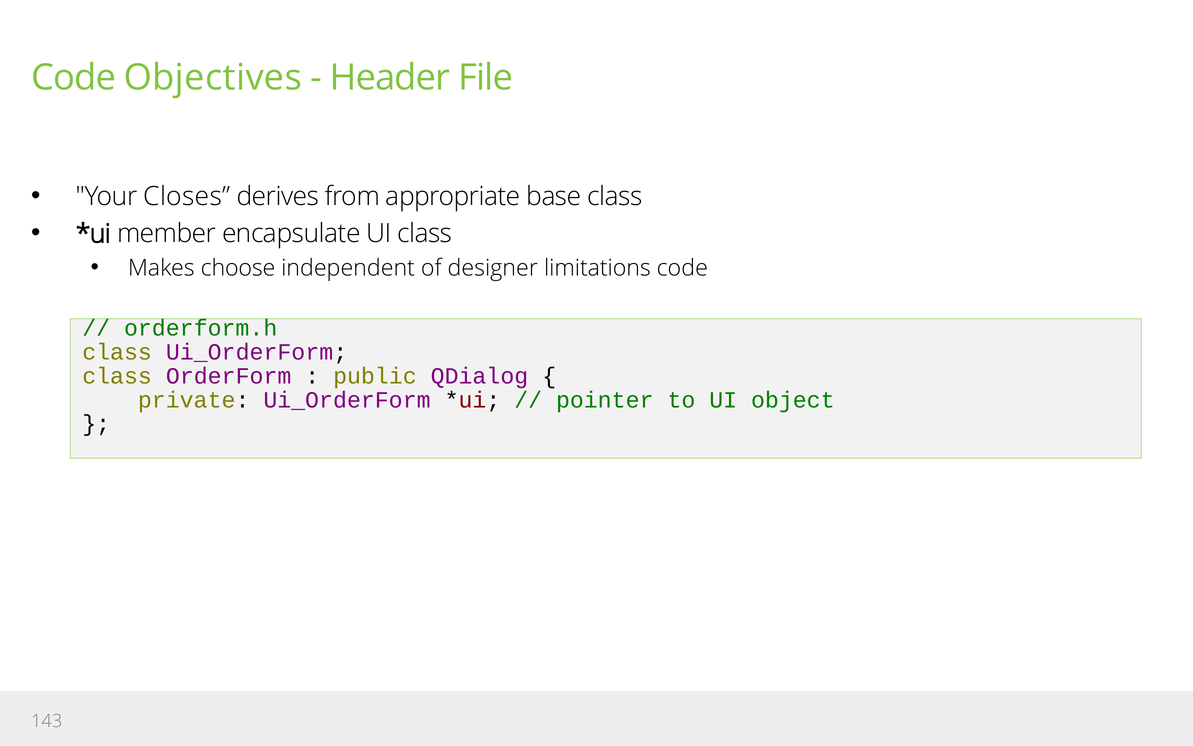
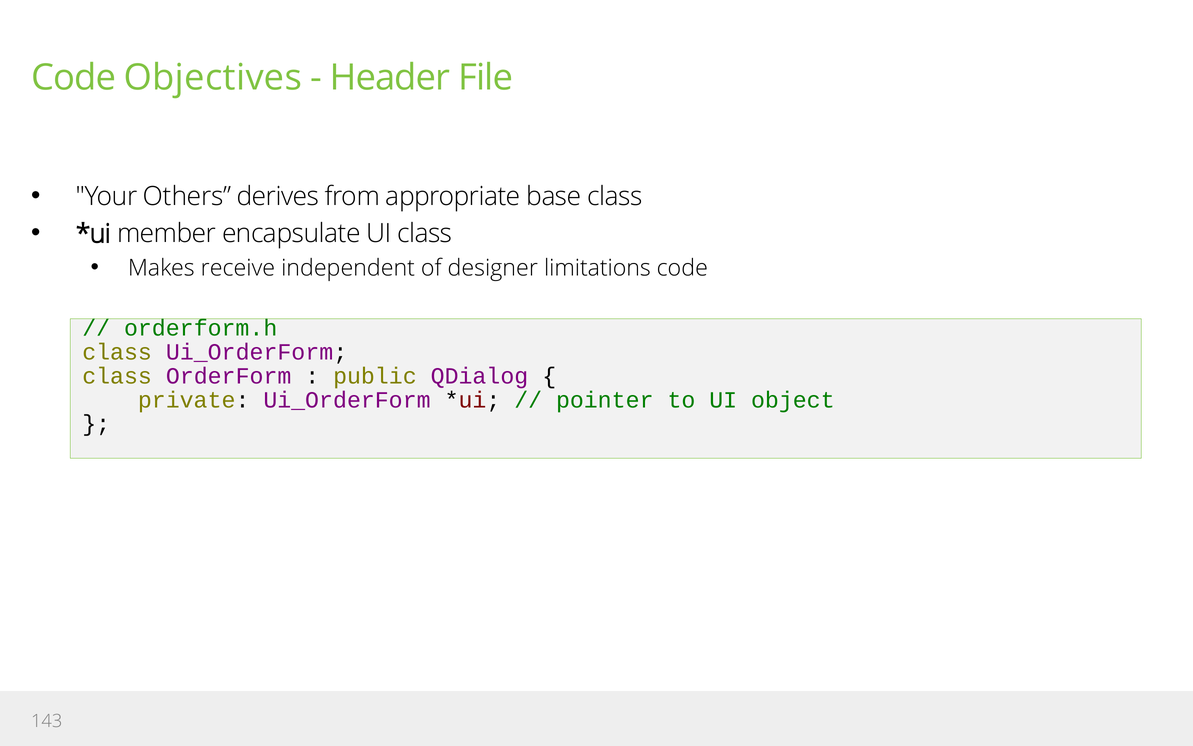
Closes: Closes -> Others (187, 197)
choose: choose -> receive (238, 268)
